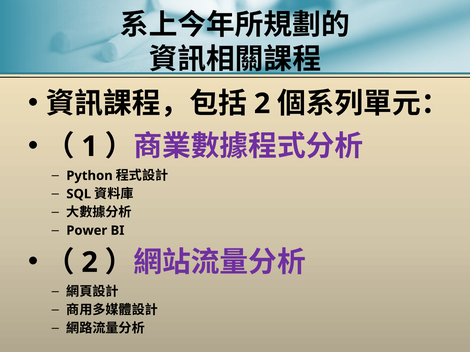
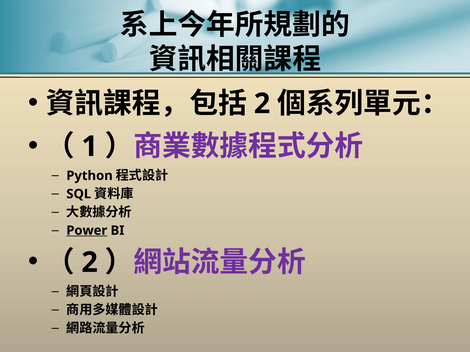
Power underline: none -> present (87, 231)
